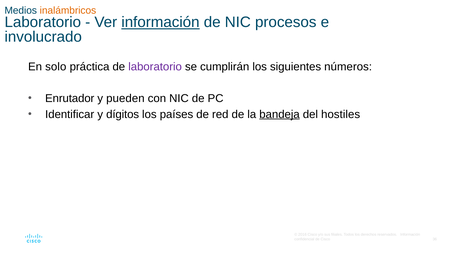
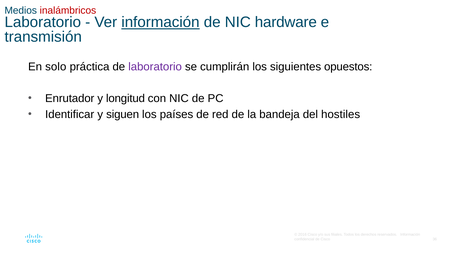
inalámbricos colour: orange -> red (68, 10)
procesos: procesos -> hardware (286, 22)
involucrado: involucrado -> transmisión (43, 37)
números: números -> opuestos (348, 67)
pueden: pueden -> longitud (125, 99)
dígitos: dígitos -> siguen (123, 114)
bandeja underline: present -> none (280, 114)
